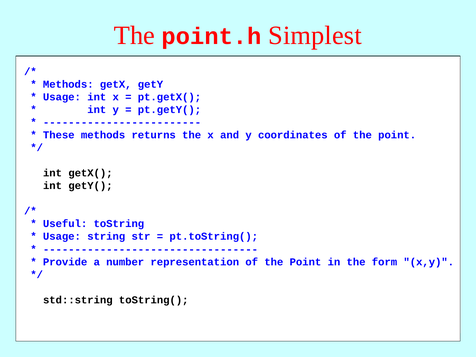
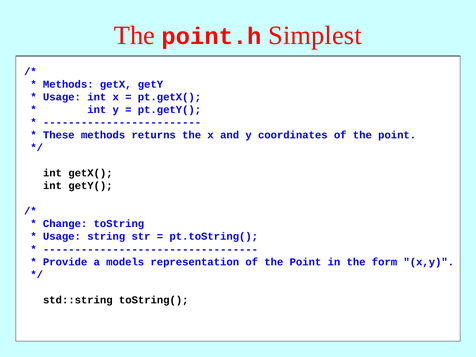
Useful: Useful -> Change (65, 224)
number: number -> models (125, 262)
